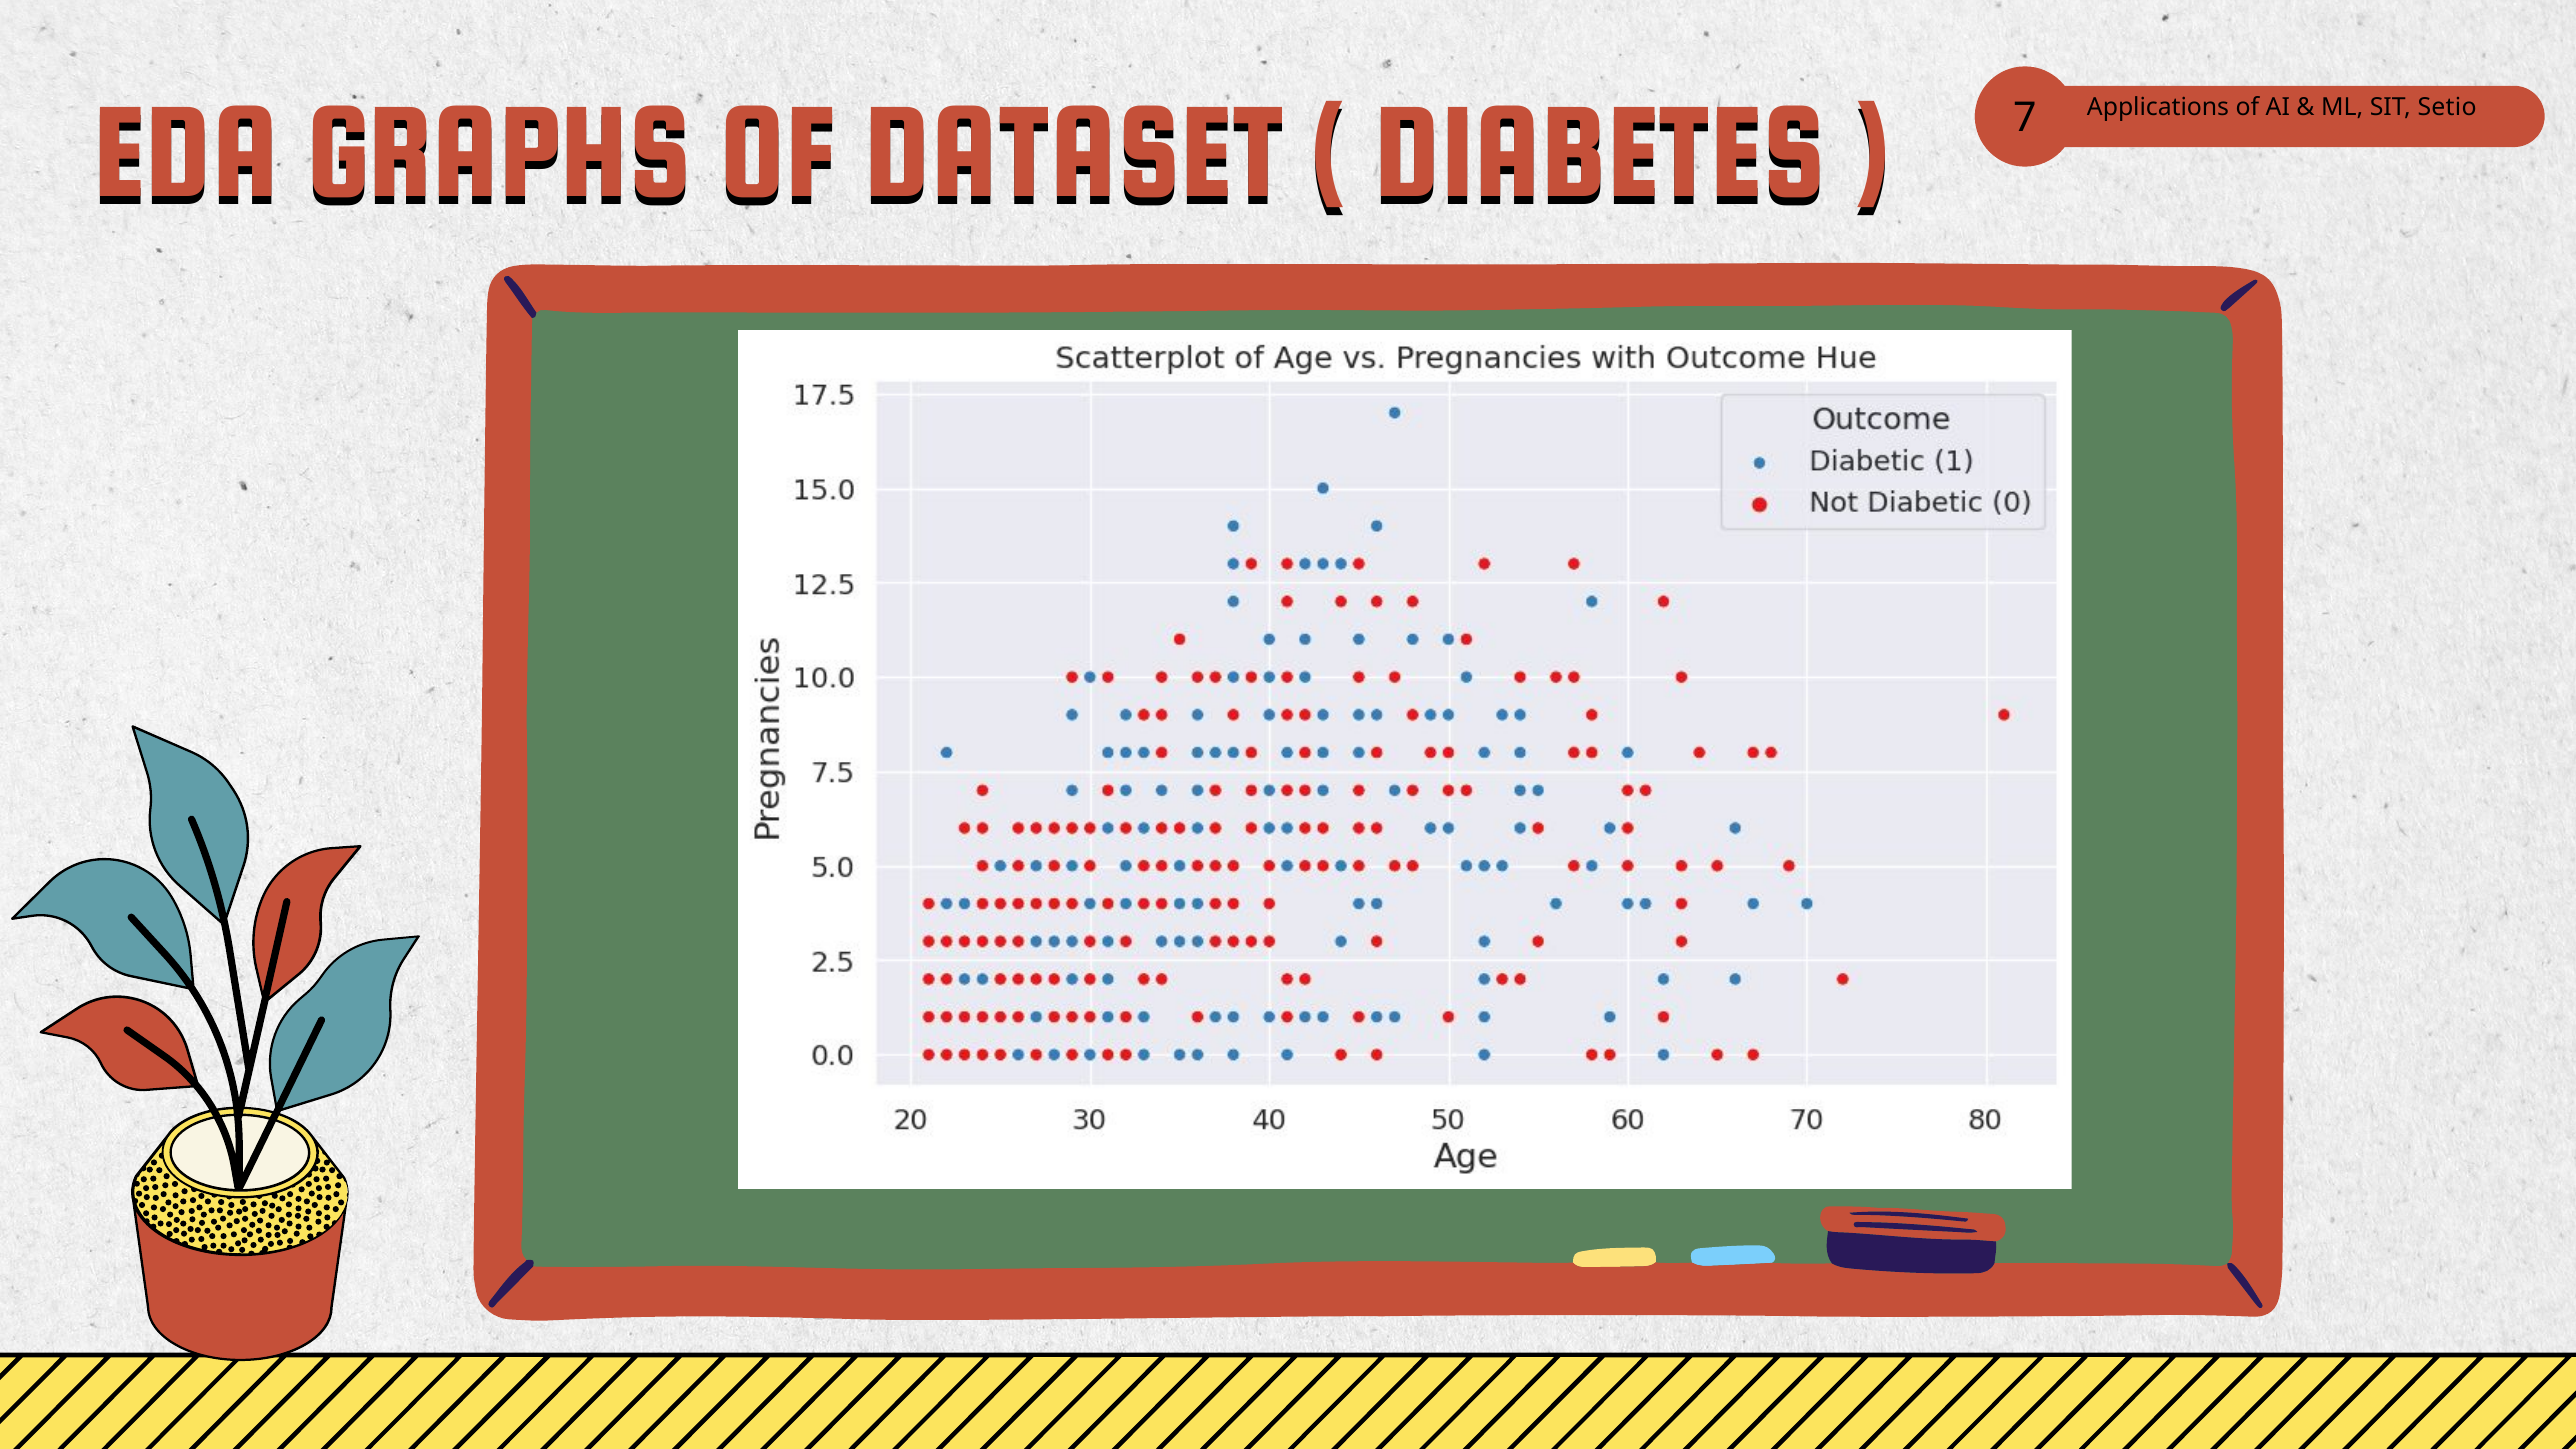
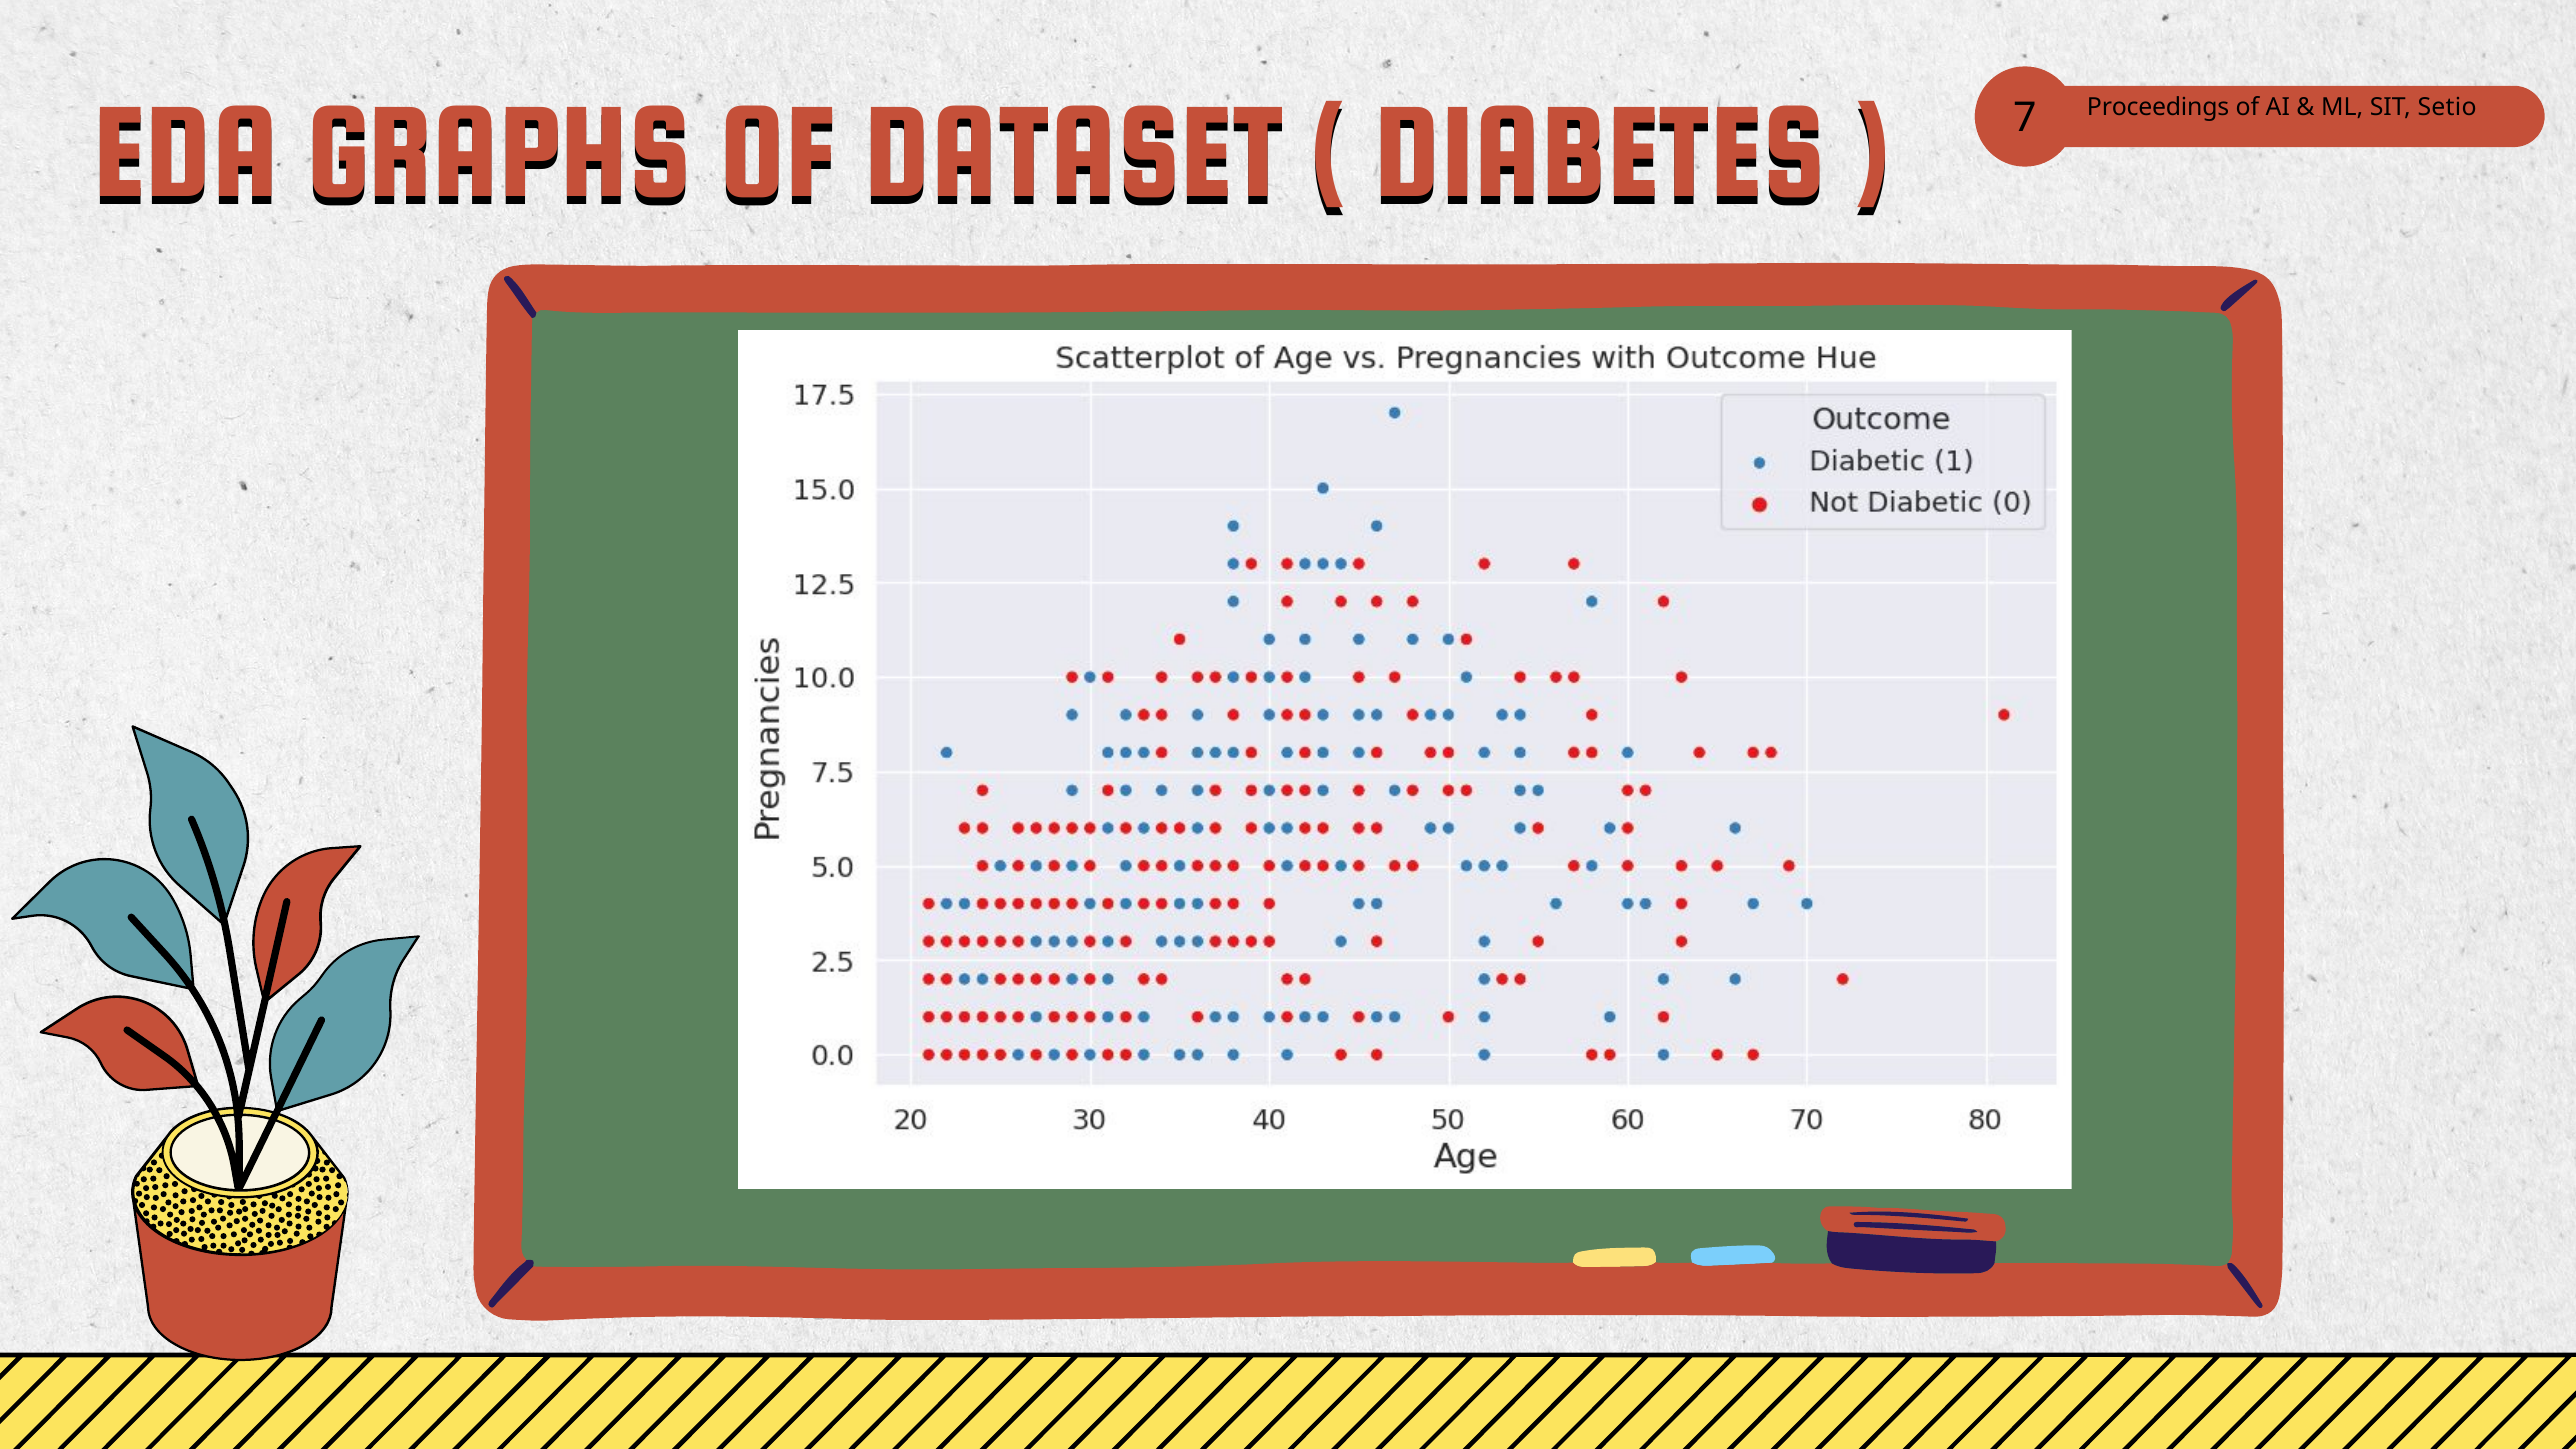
Applications: Applications -> Proceedings (2158, 107)
